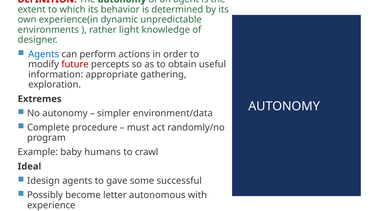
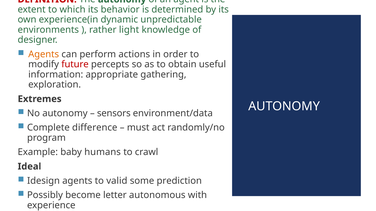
Agents colour: blue -> orange (44, 54)
simpler: simpler -> sensors (114, 114)
procedure: procedure -> difference (95, 128)
gave: gave -> valid (117, 181)
successful: successful -> prediction (179, 181)
